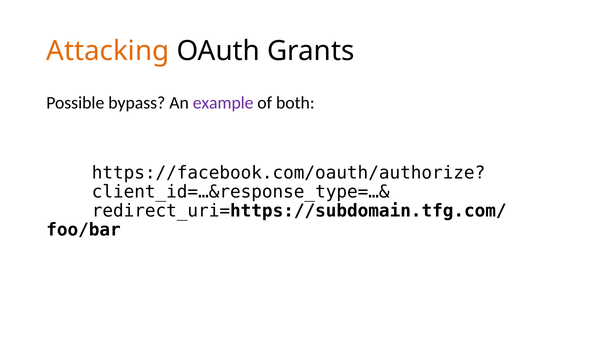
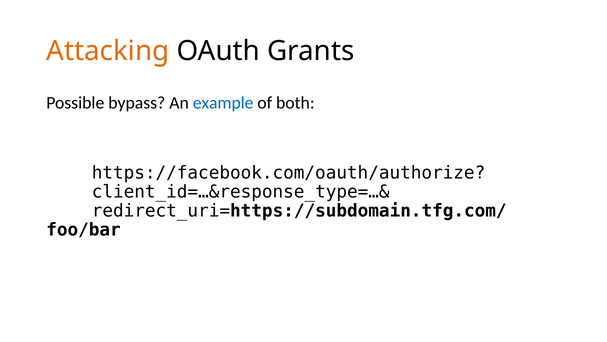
example colour: purple -> blue (223, 103)
